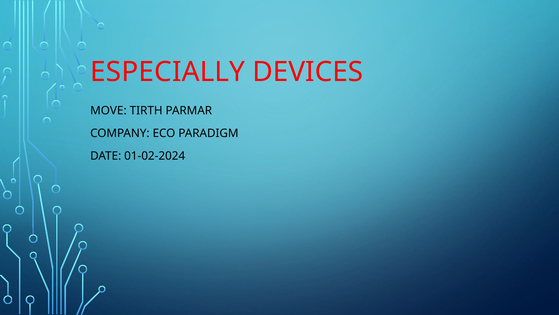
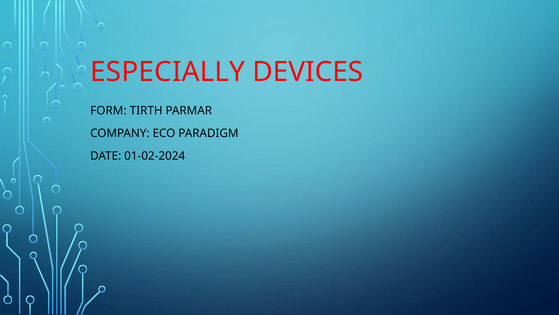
MOVE: MOVE -> FORM (108, 110)
